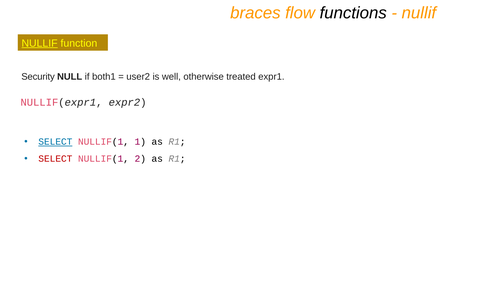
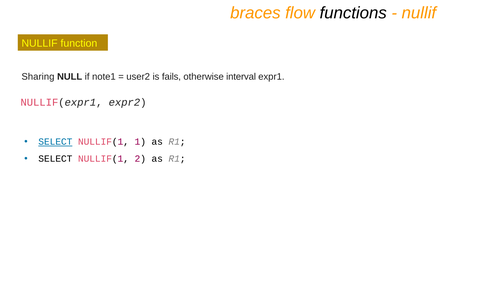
NULLIF underline: present -> none (40, 43)
Security: Security -> Sharing (38, 77)
both1: both1 -> note1 (104, 77)
well: well -> fails (171, 77)
treated: treated -> interval (241, 77)
SELECT colour: red -> black (55, 159)
